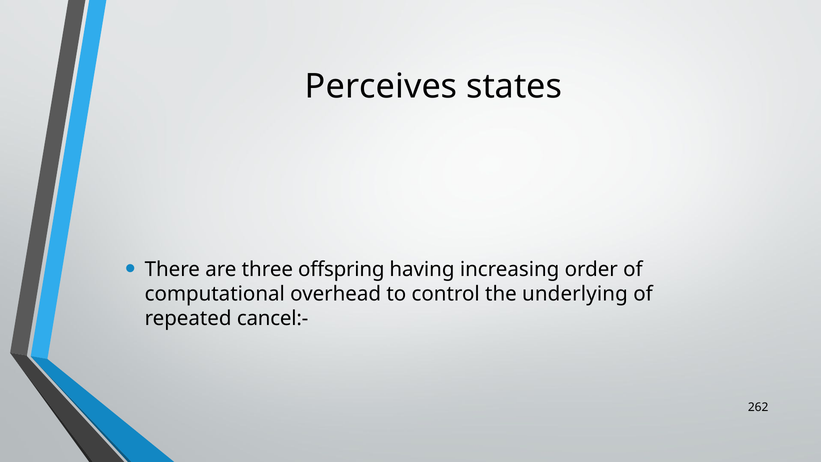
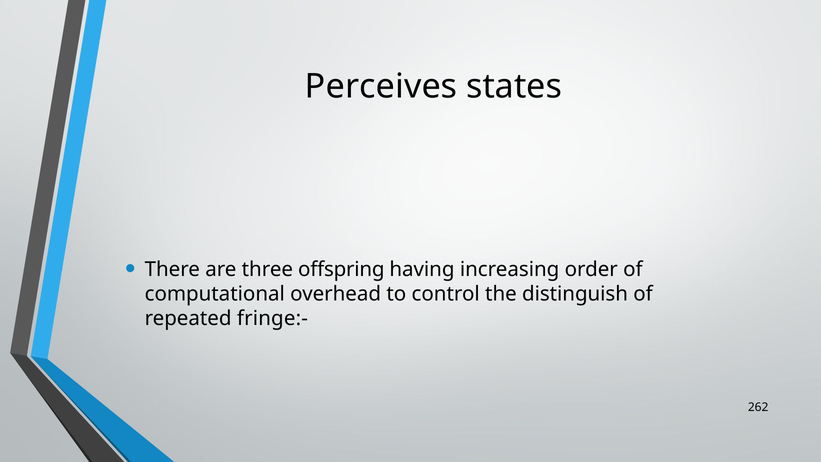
underlying: underlying -> distinguish (575, 294)
cancel:-: cancel:- -> fringe:- (272, 319)
